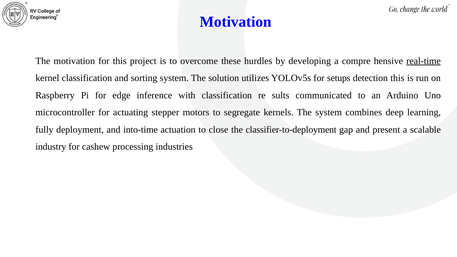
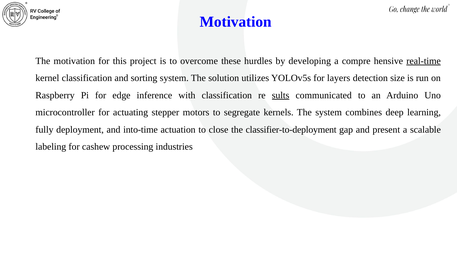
setups: setups -> layers (339, 78)
detection this: this -> size (398, 78)
sults underline: none -> present (281, 95)
industry: industry -> labeling (51, 147)
